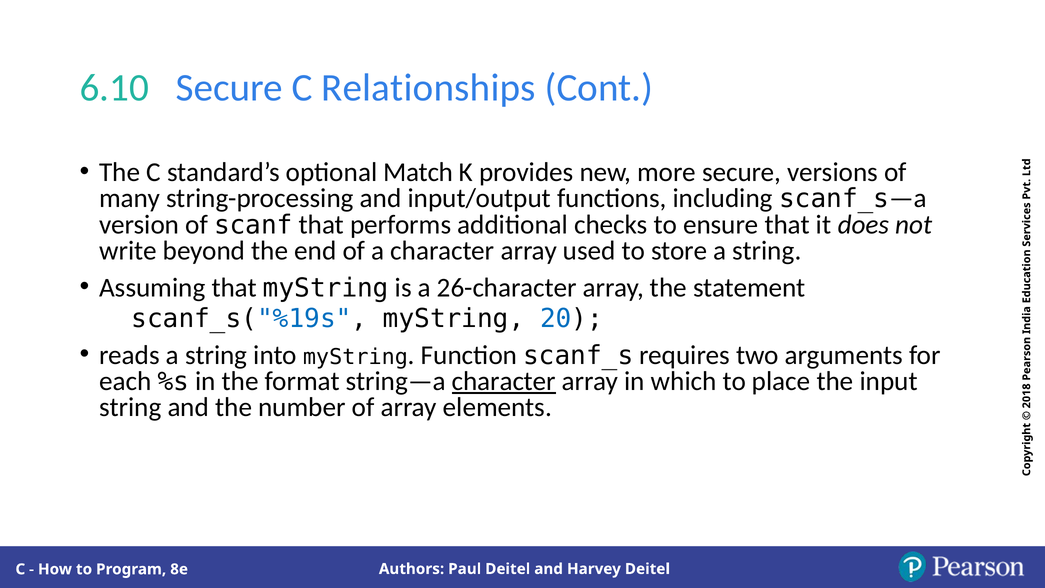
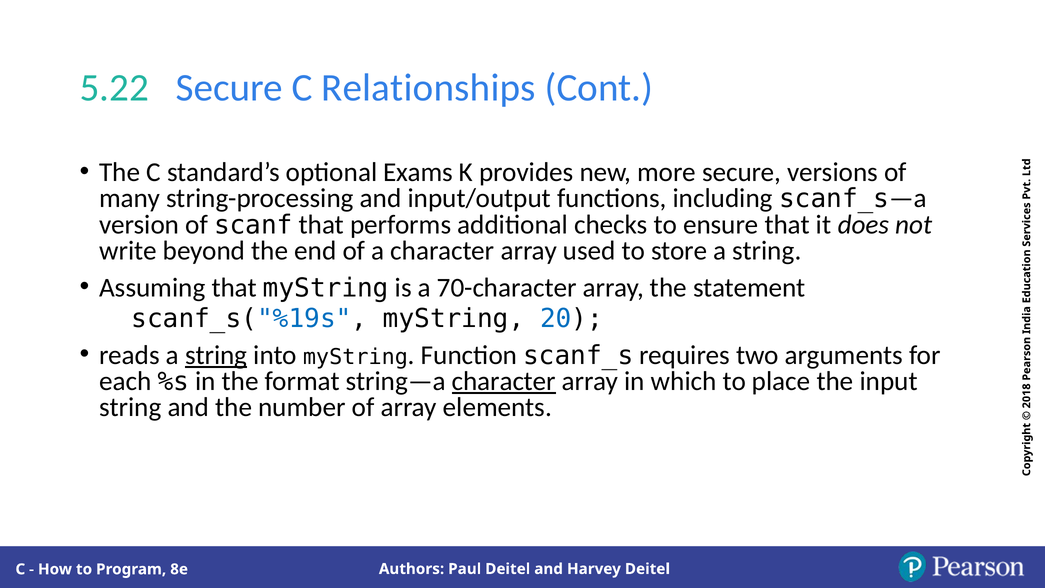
6.10: 6.10 -> 5.22 (114, 88)
Match: Match -> Exams (418, 172)
26-character: 26-character -> 70-character (507, 288)
string underline: none -> present (216, 355)
